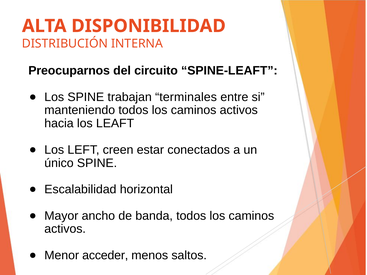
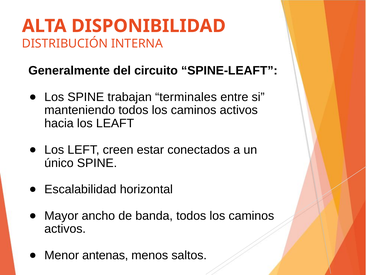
Preocuparnos: Preocuparnos -> Generalmente (69, 71)
acceder: acceder -> antenas (105, 256)
